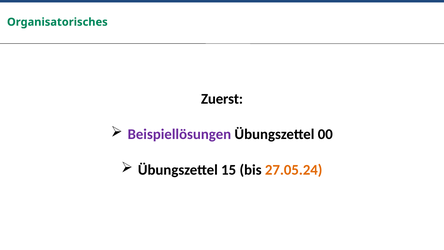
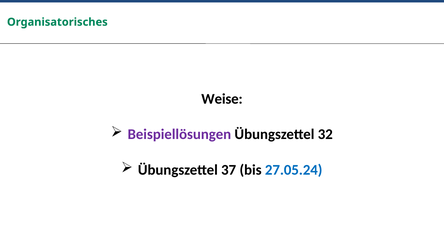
Zuerst: Zuerst -> Weise (222, 99)
00: 00 -> 32 (325, 134)
15: 15 -> 37 (229, 170)
27.05.24 colour: orange -> blue (294, 170)
